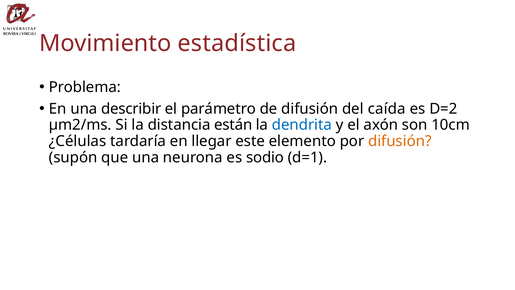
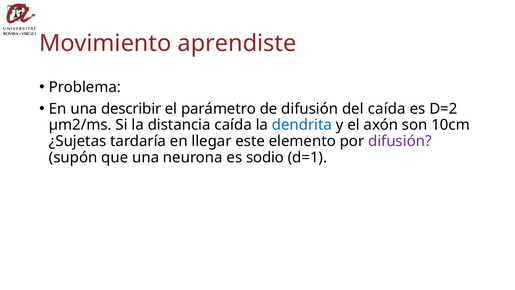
estadística: estadística -> aprendiste (237, 43)
distancia están: están -> caída (233, 125)
¿Células: ¿Células -> ¿Sujetas (78, 141)
difusión colour: orange -> purple (400, 141)
